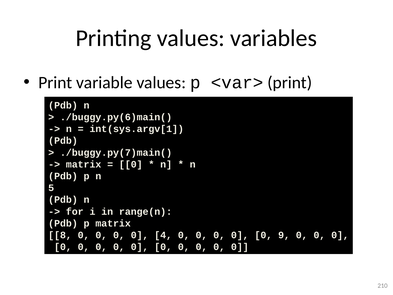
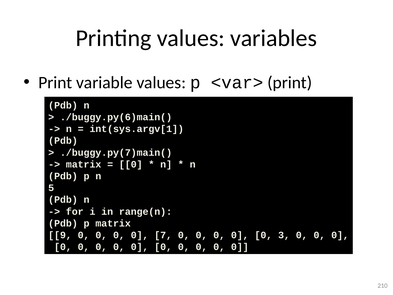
8: 8 -> 9 (60, 235)
4: 4 -> 7 (163, 235)
9: 9 -> 3 (284, 235)
